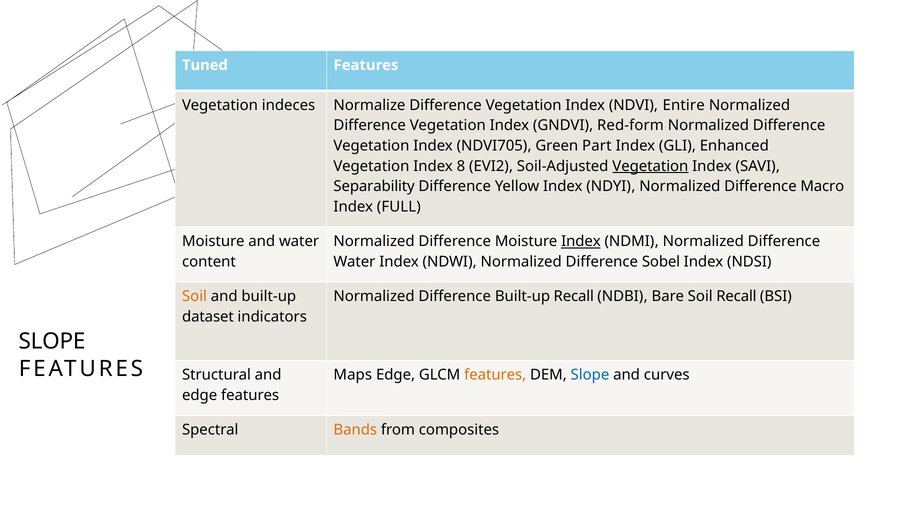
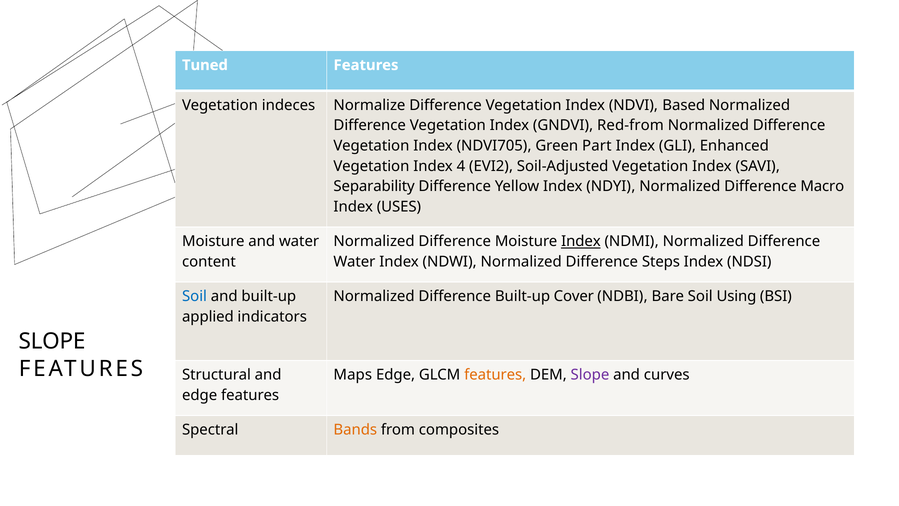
Entire: Entire -> Based (684, 105)
Red-form: Red-form -> Red-from (630, 125)
8: 8 -> 4 (461, 166)
Vegetation underline: present -> none (650, 166)
FULL: FULL -> USES (399, 207)
Sobel: Sobel -> Steps (661, 262)
Soil colour: orange -> blue (194, 296)
Built-up Recall: Recall -> Cover (574, 296)
Soil Recall: Recall -> Using (736, 296)
dataset: dataset -> applied (208, 317)
Slope colour: blue -> purple (590, 375)
